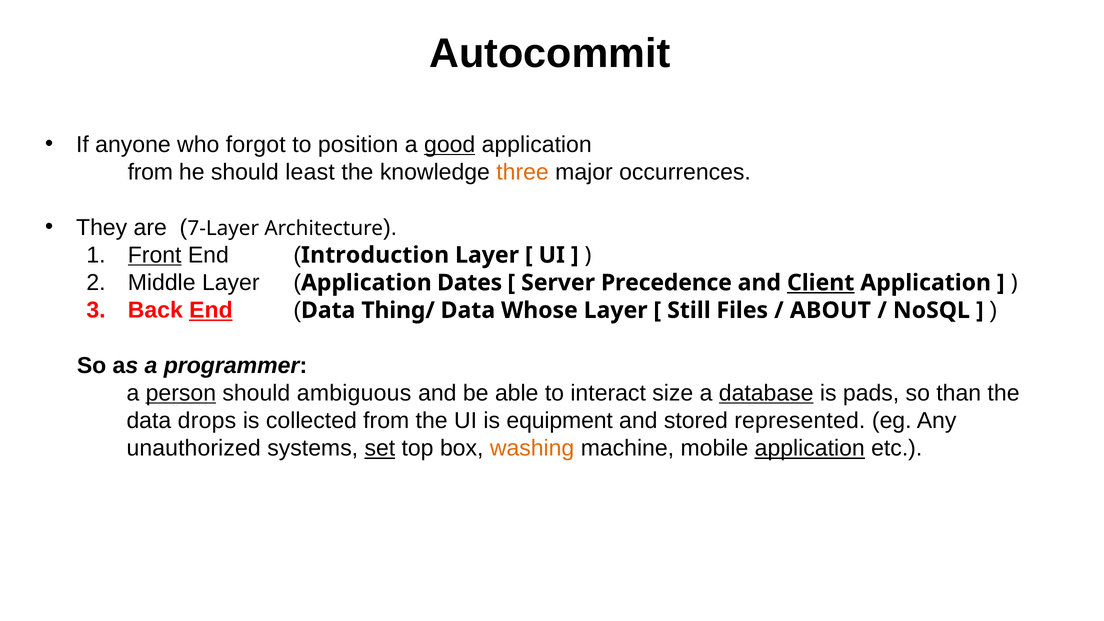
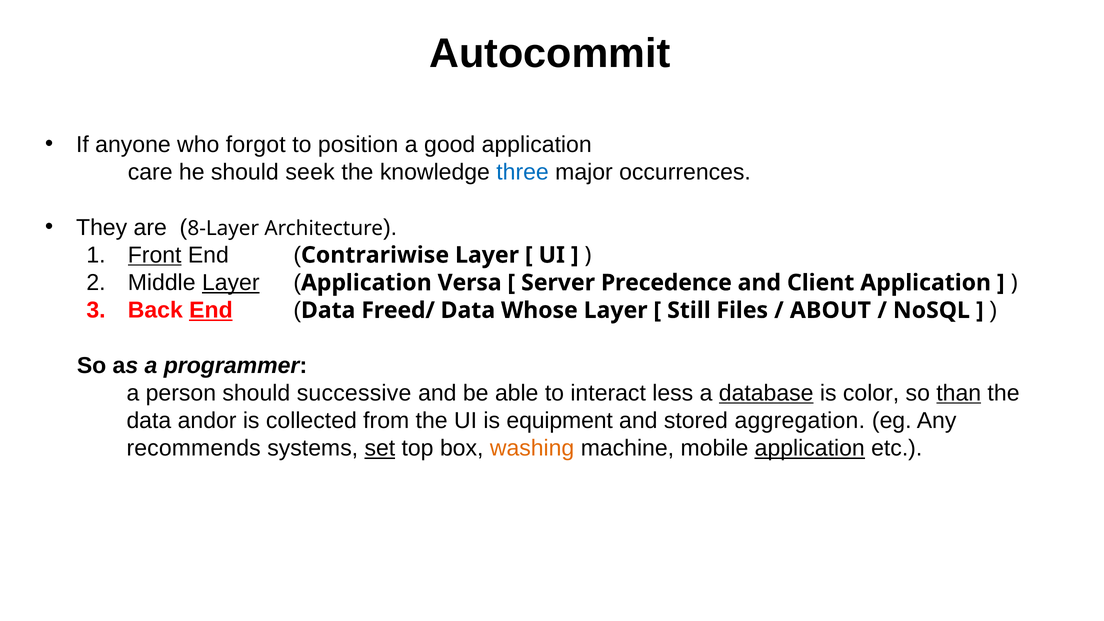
good underline: present -> none (450, 145)
from: from -> care (150, 172)
least: least -> seek (310, 172)
three colour: orange -> blue (523, 172)
7-Layer: 7-Layer -> 8-Layer (223, 228)
Introduction: Introduction -> Contrariwise (375, 255)
Layer underline: none -> present (231, 283)
Dates: Dates -> Versa (470, 283)
Client underline: present -> none (821, 283)
Thing/: Thing/ -> Freed/ (398, 310)
person underline: present -> none (181, 393)
ambiguous: ambiguous -> successive (354, 393)
size: size -> less (673, 393)
pads: pads -> color (871, 393)
than underline: none -> present (959, 393)
drops: drops -> andor (207, 421)
represented: represented -> aggregation (800, 421)
unauthorized: unauthorized -> recommends (194, 448)
